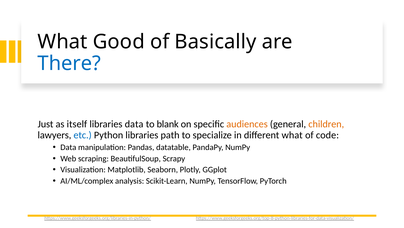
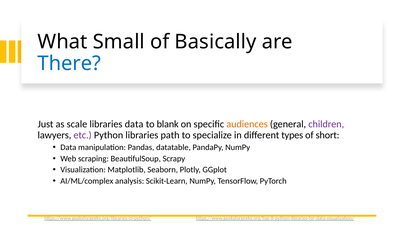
Good: Good -> Small (119, 42)
itself: itself -> scale (77, 124)
children colour: orange -> purple (326, 124)
etc colour: blue -> purple (83, 135)
different what: what -> types (292, 135)
code: code -> short (328, 135)
